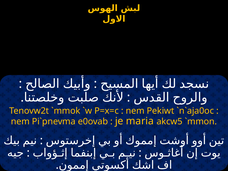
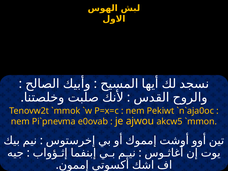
maria: maria -> ajwou (140, 121)
